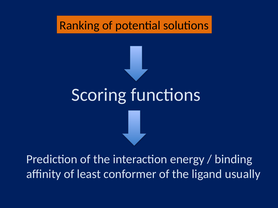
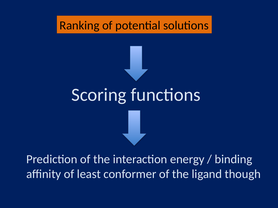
usually: usually -> though (243, 174)
